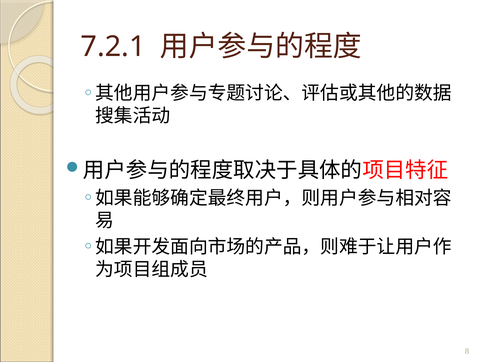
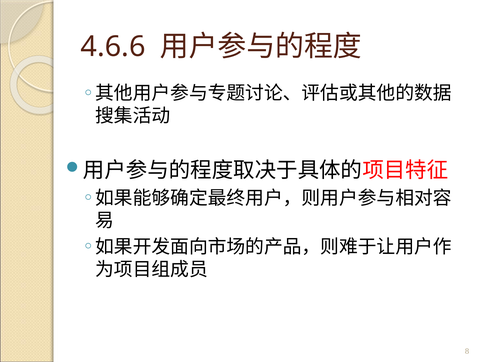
7.2.1: 7.2.1 -> 4.6.6 (113, 47)
